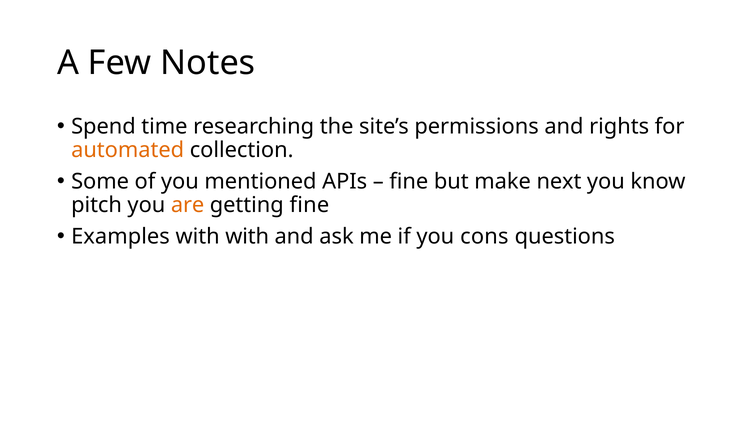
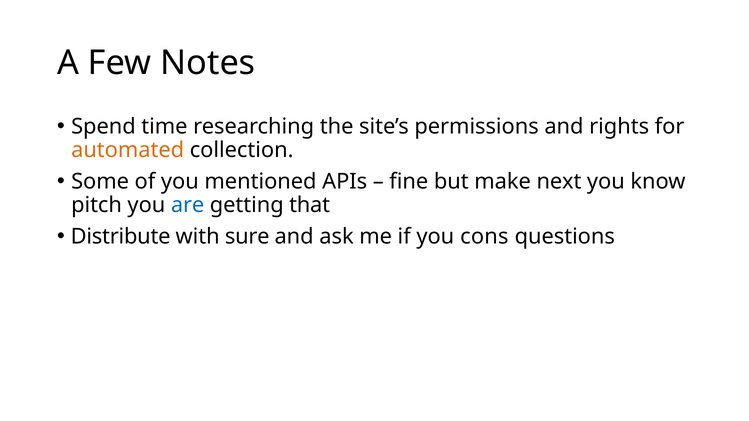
are colour: orange -> blue (188, 205)
getting fine: fine -> that (310, 205)
Examples: Examples -> Distribute (121, 237)
with with: with -> sure (247, 237)
